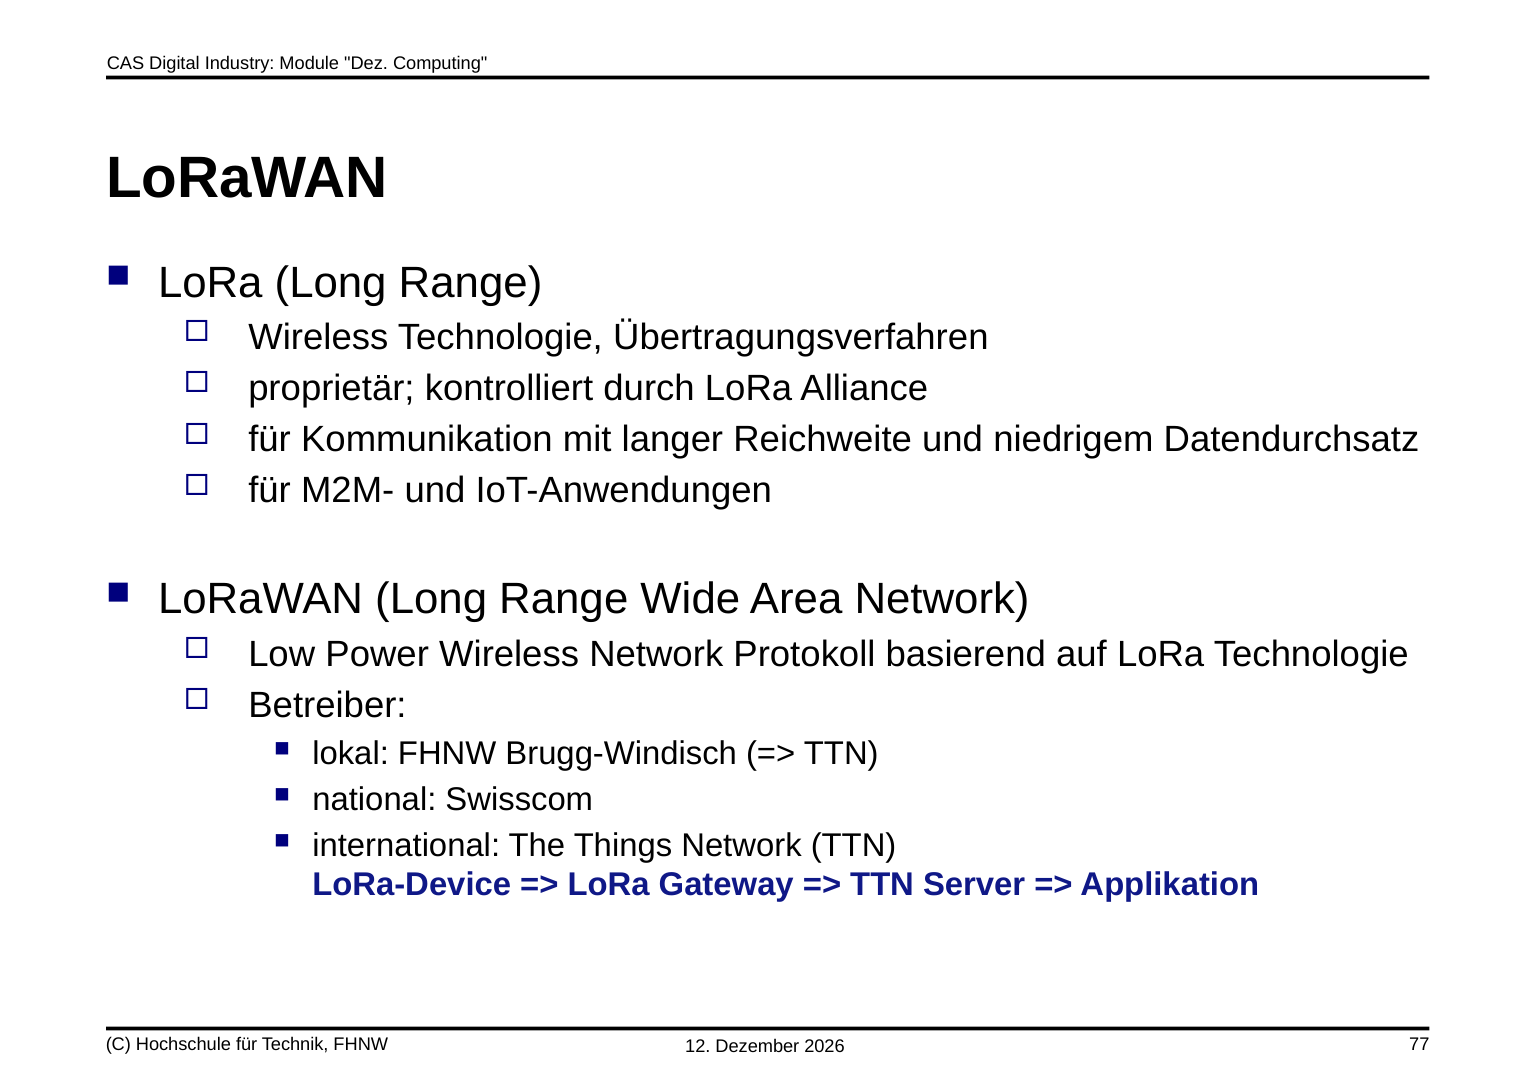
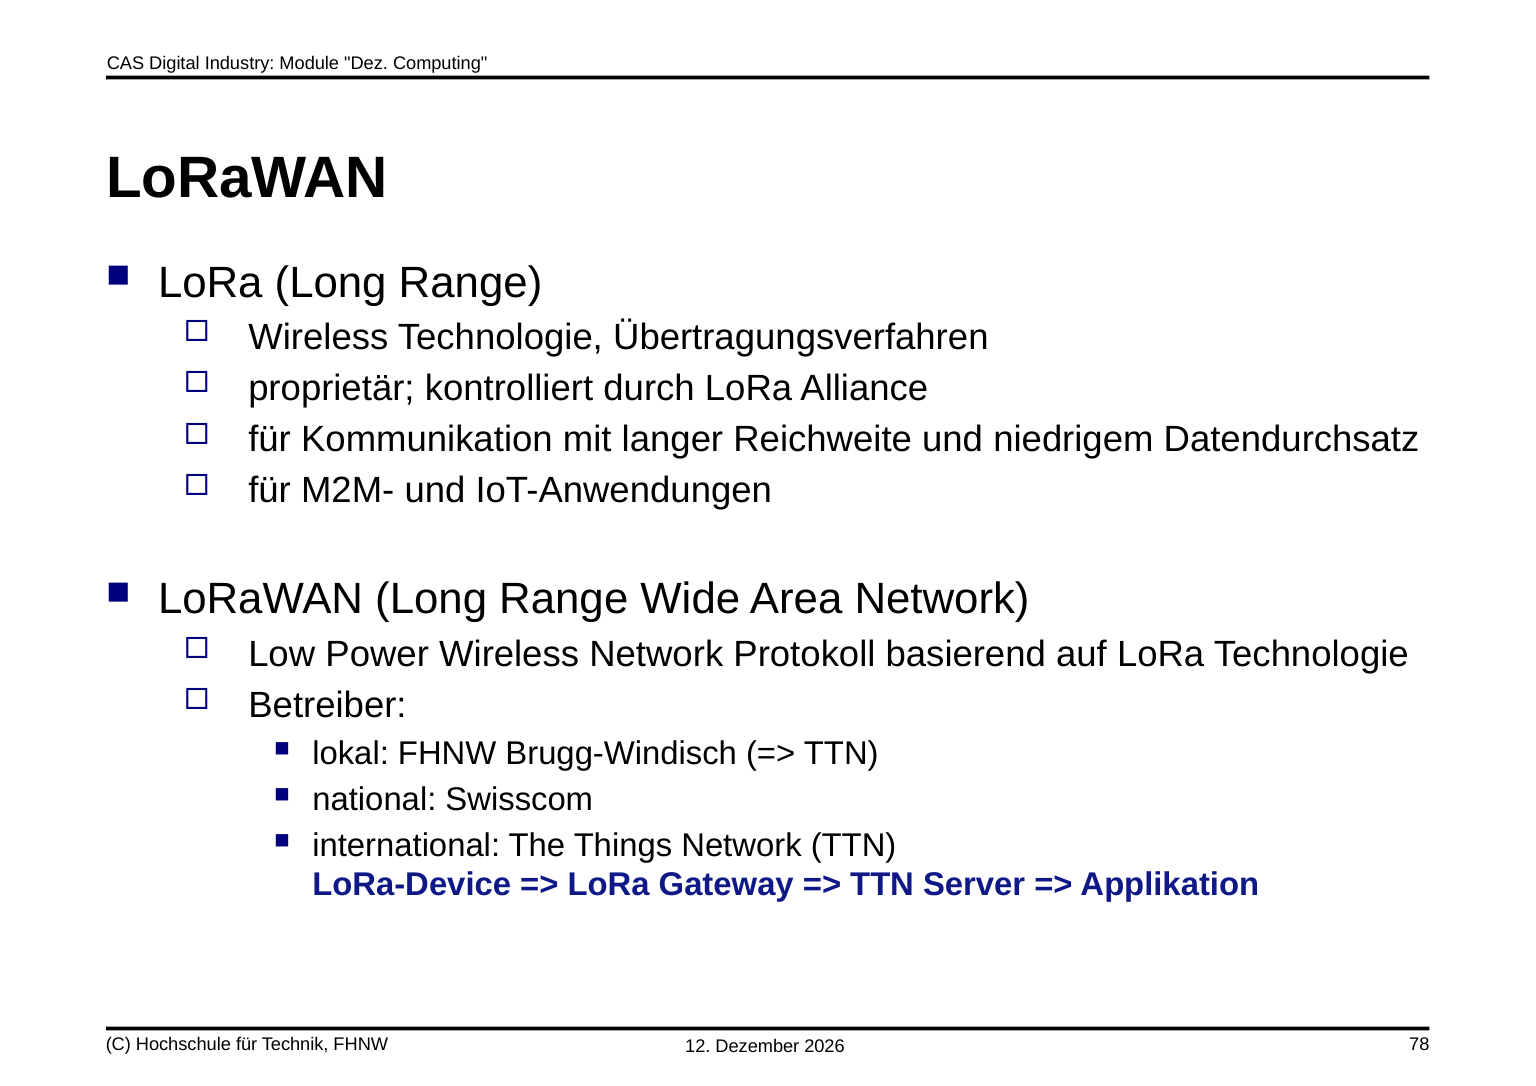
77: 77 -> 78 (1419, 1045)
